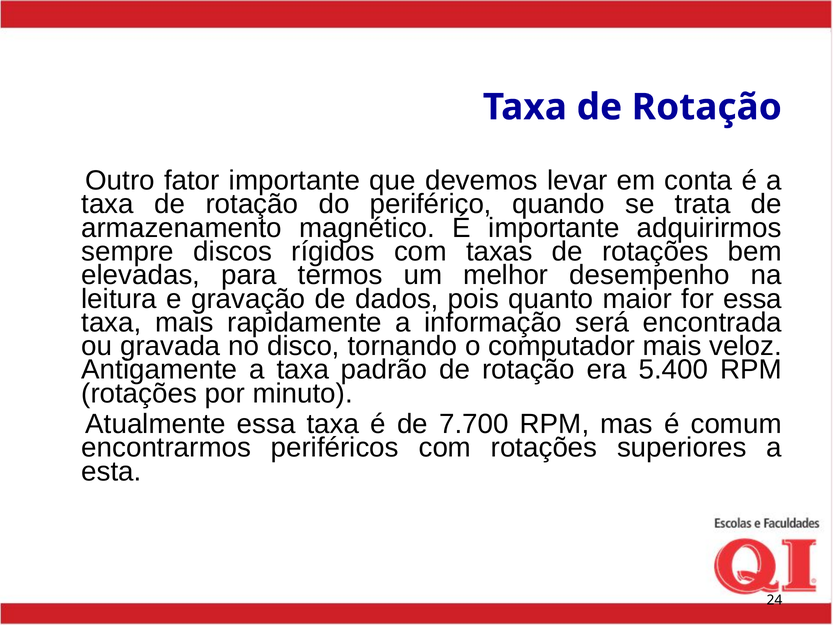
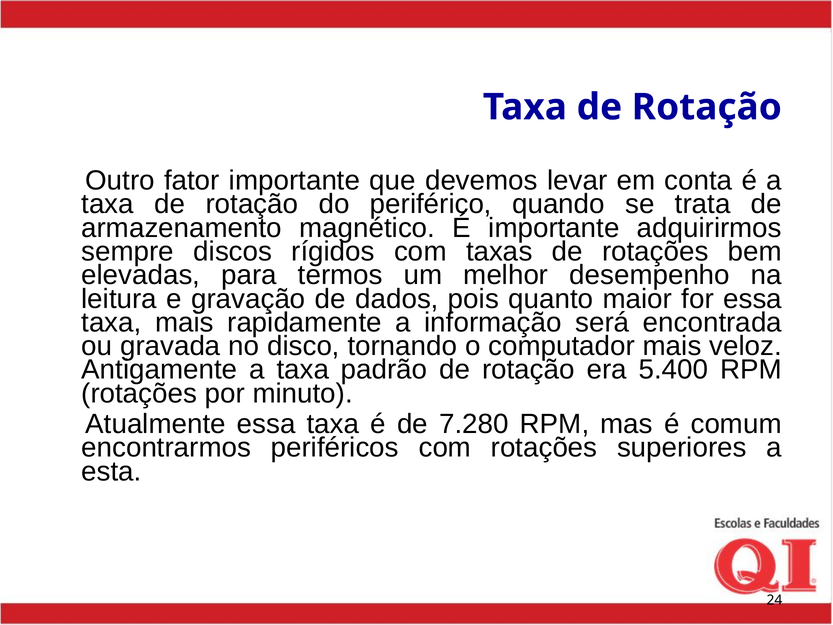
7.700: 7.700 -> 7.280 (474, 424)
